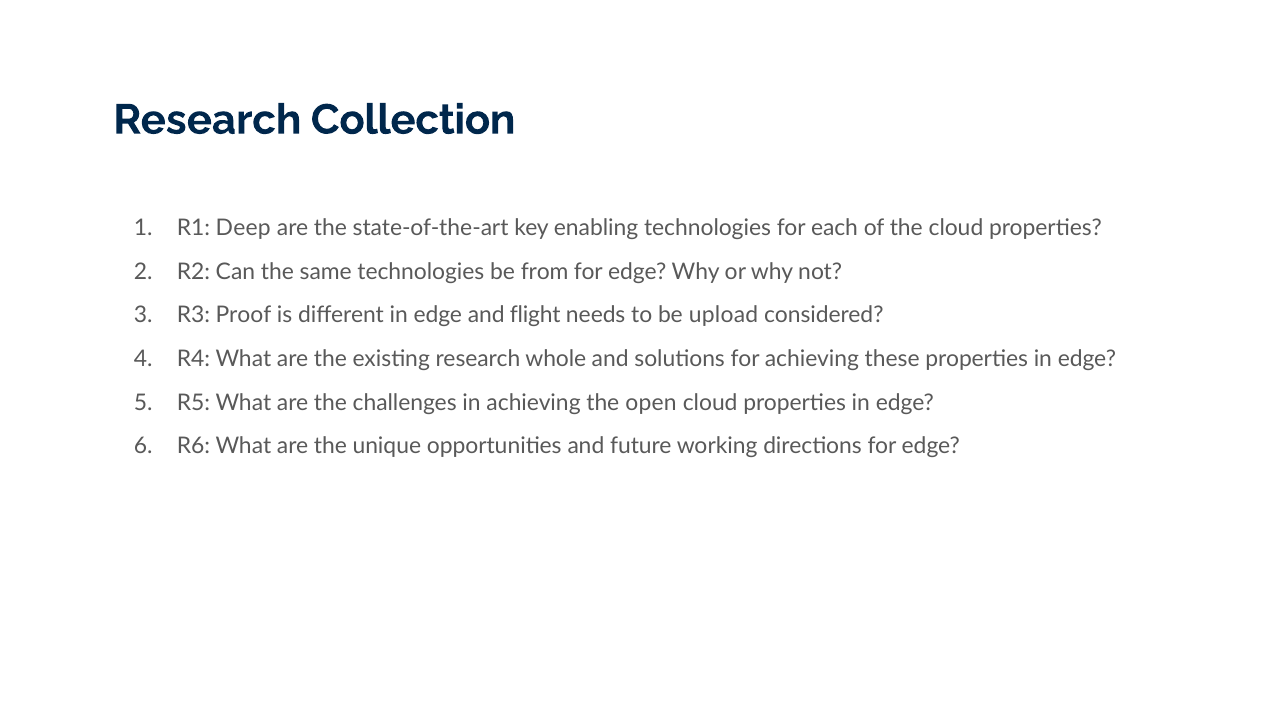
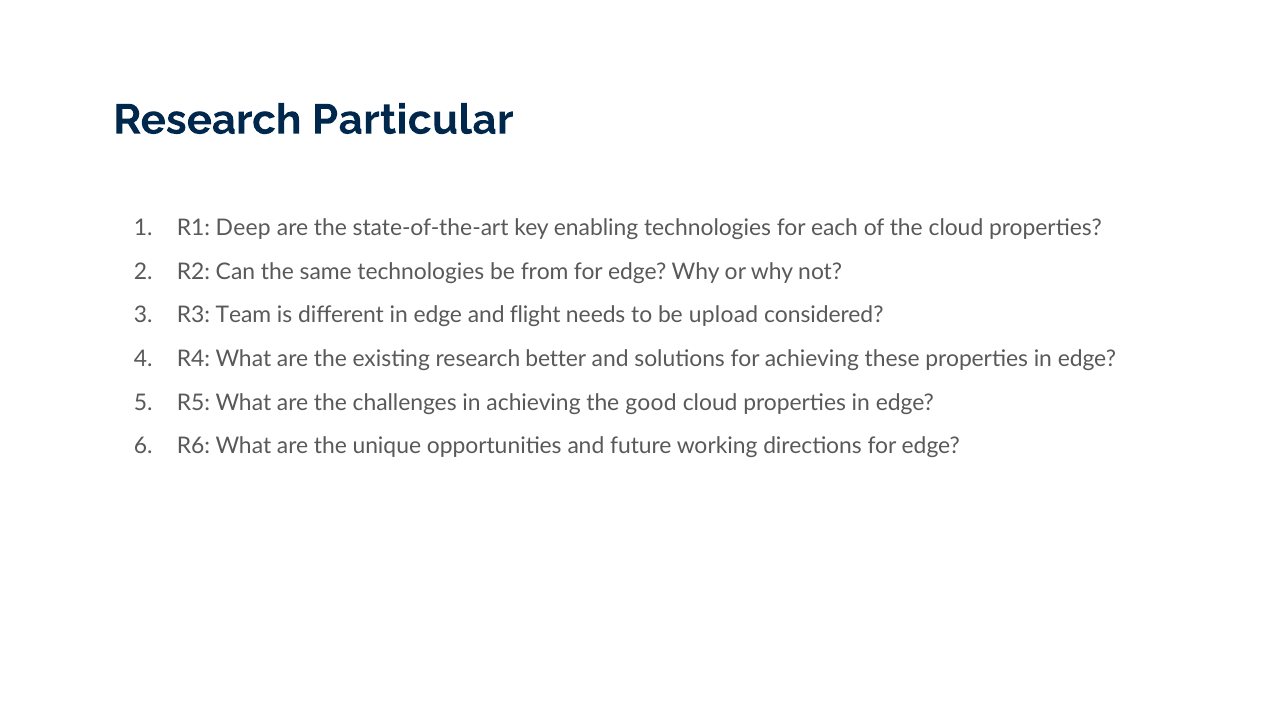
Collection: Collection -> Particular (413, 120)
Proof: Proof -> Team (243, 315)
whole: whole -> better (556, 359)
open: open -> good (651, 403)
